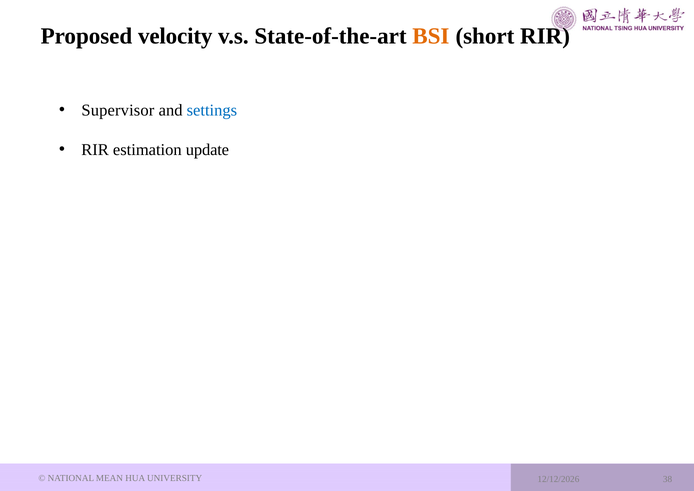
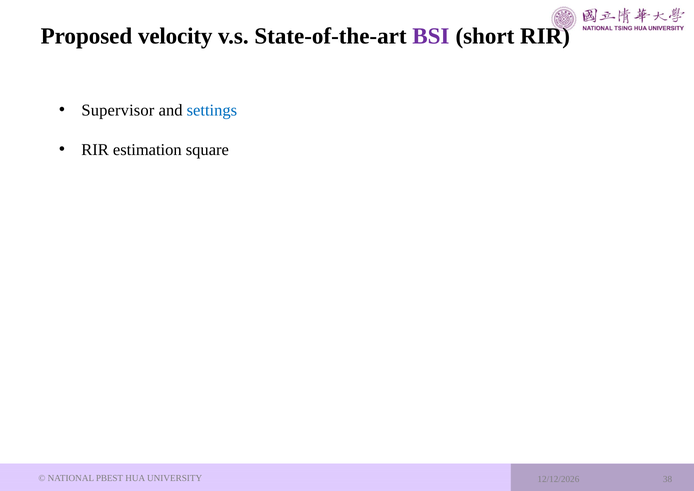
BSI colour: orange -> purple (431, 36)
update: update -> square (207, 150)
MEAN: MEAN -> PBEST (110, 478)
